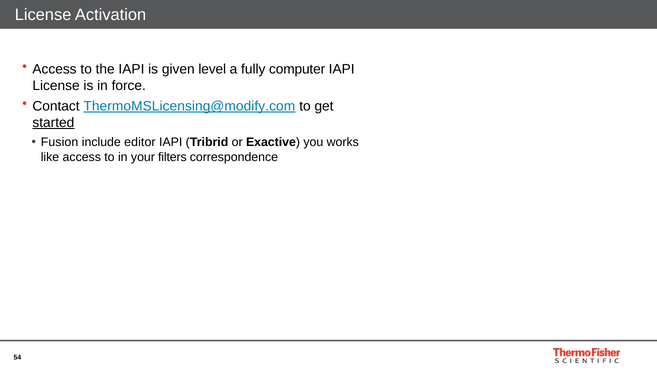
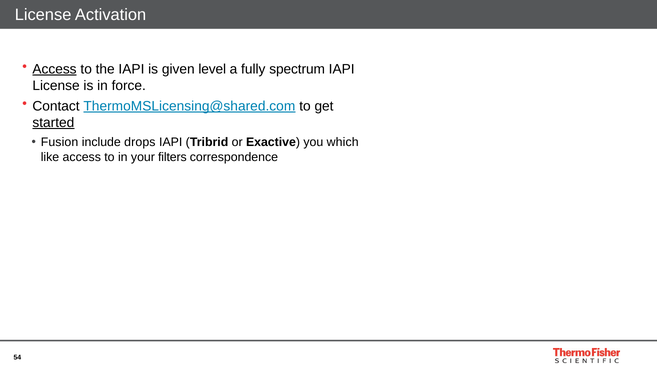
Access underline: none -> present (55, 69)
computer: computer -> spectrum (297, 69)
ThermoMSLicensing@modify.com: ThermoMSLicensing@modify.com -> ThermoMSLicensing@shared.com (189, 106)
editor: editor -> drops (140, 142)
works: works -> which (343, 142)
